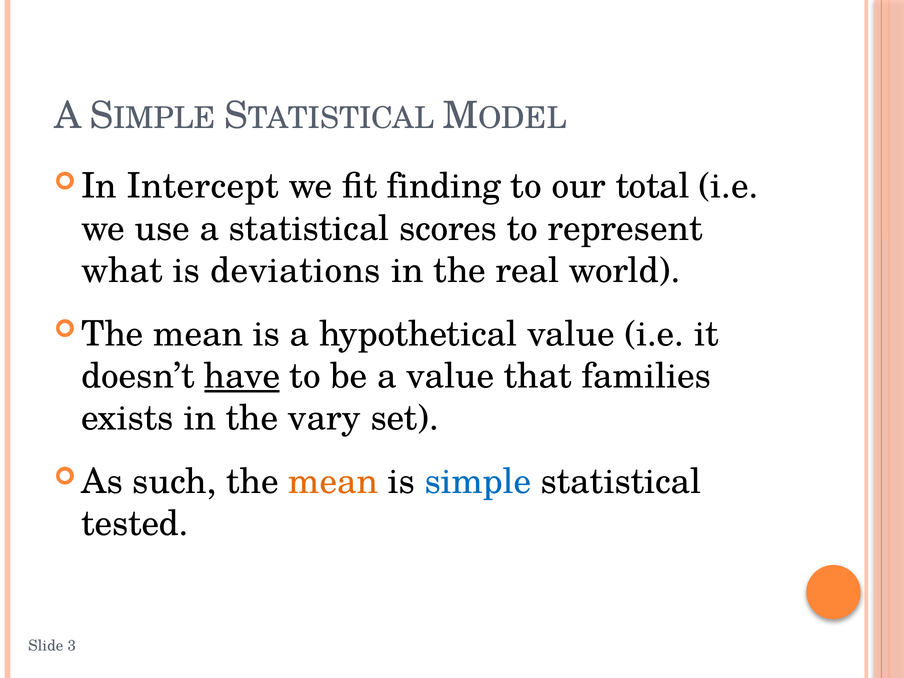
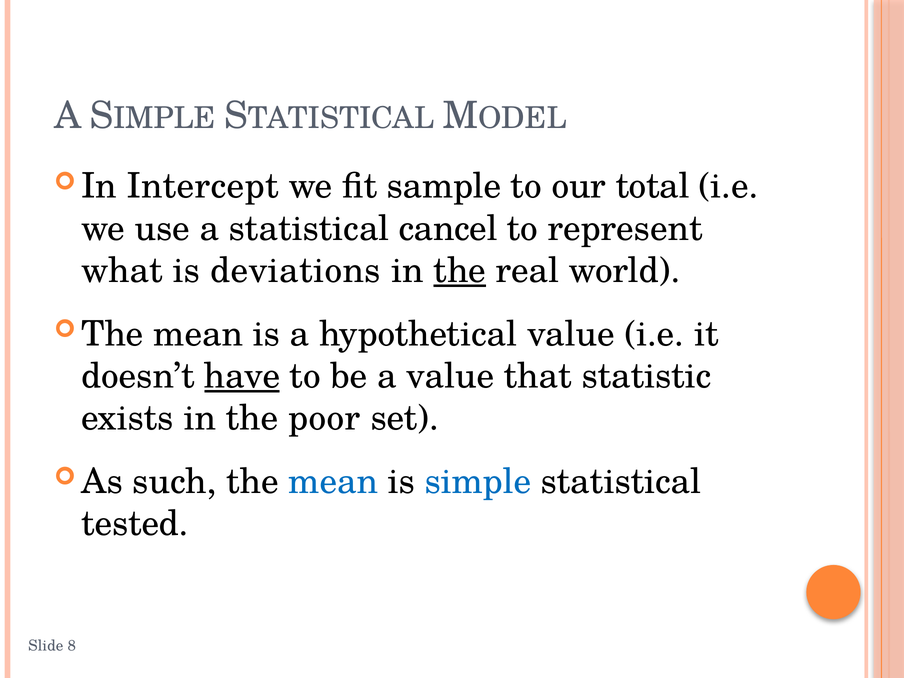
finding: finding -> sample (444, 186)
scores: scores -> cancel (448, 228)
the underline: none -> present (460, 271)
families: families -> statistic (647, 376)
vary: vary -> poor (324, 418)
mean colour: orange -> blue (333, 482)
3: 3 -> 8 (72, 646)
